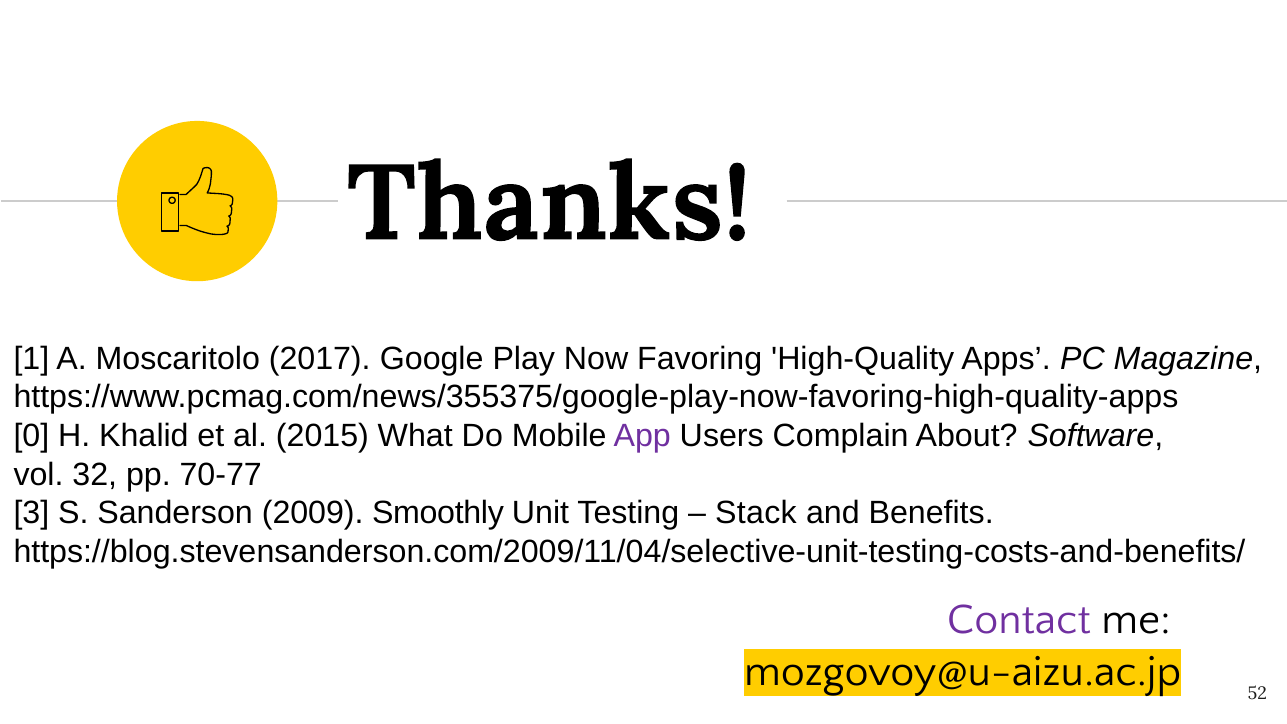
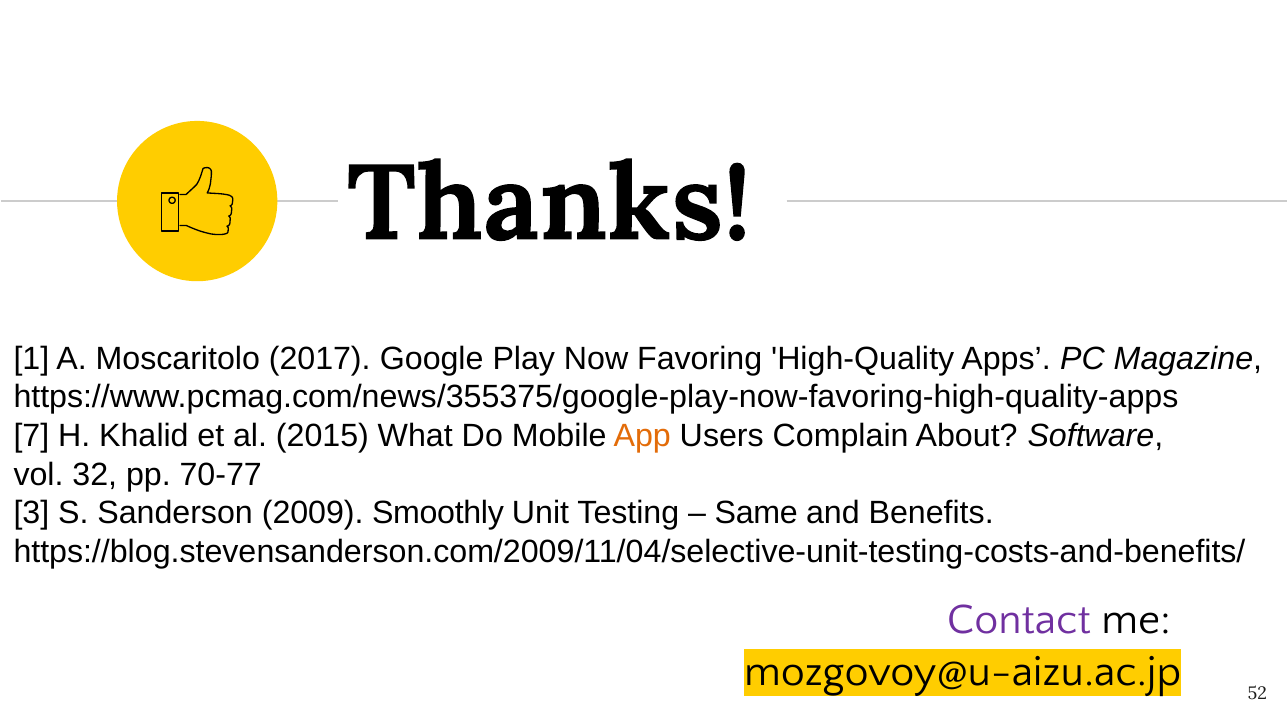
0: 0 -> 7 (31, 436)
App colour: purple -> orange (642, 436)
Stack: Stack -> Same (756, 513)
